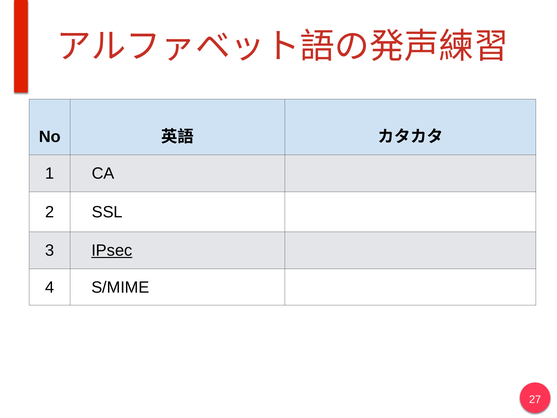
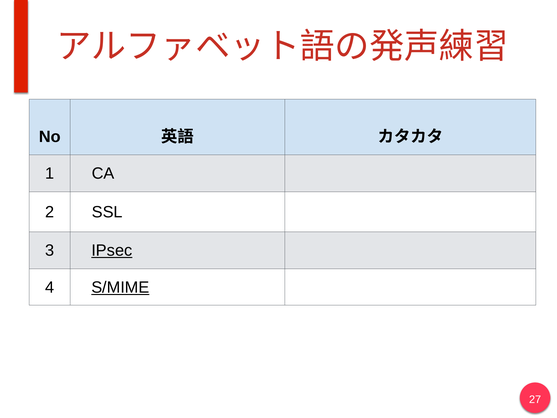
S/MIME underline: none -> present (120, 287)
